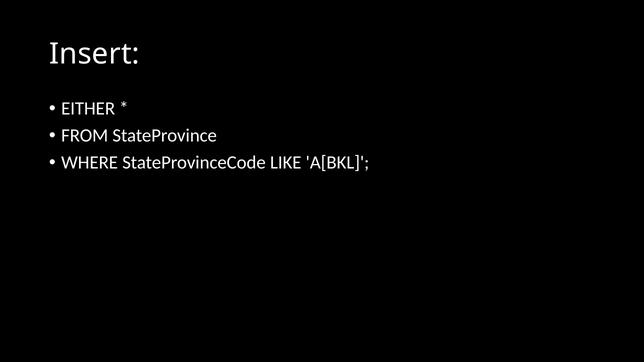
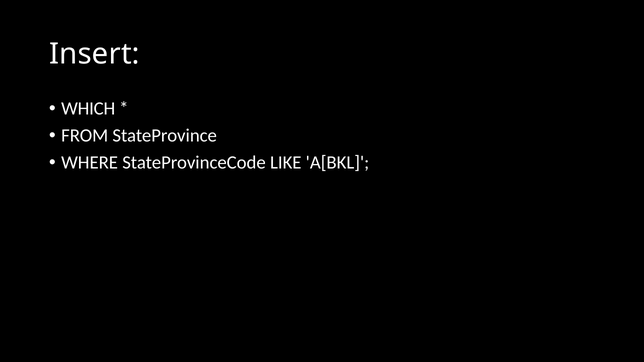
EITHER: EITHER -> WHICH (88, 109)
